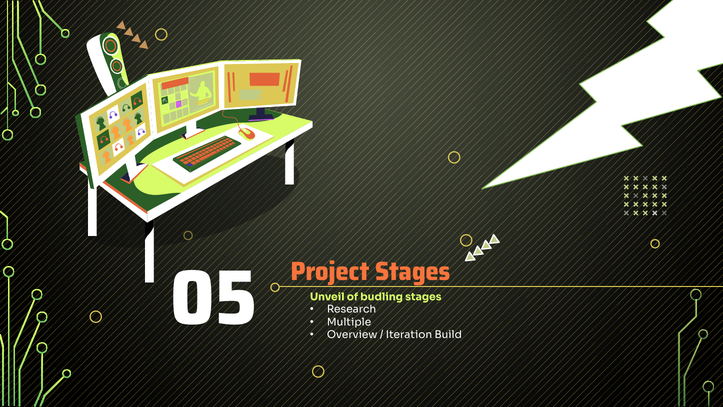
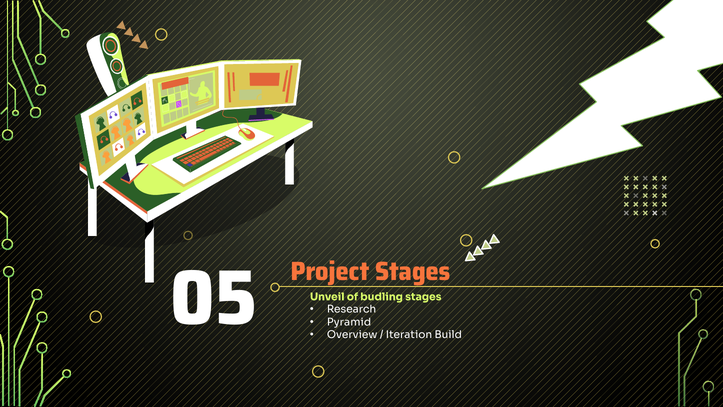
Multiple: Multiple -> Pyramid (349, 322)
